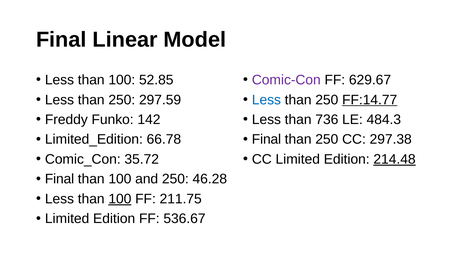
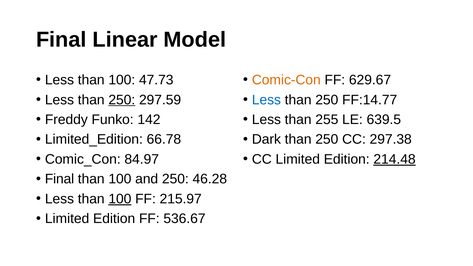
52.85: 52.85 -> 47.73 (156, 80)
Comic-Con colour: purple -> orange (286, 80)
250 underline: none -> present (122, 100)
FF:14.77 underline: present -> none (370, 100)
736: 736 -> 255 (327, 120)
484.3: 484.3 -> 639.5 (384, 120)
Final: Final -> Dark (266, 139)
35.72: 35.72 -> 84.97 (142, 159)
211.75: 211.75 -> 215.97 (181, 199)
